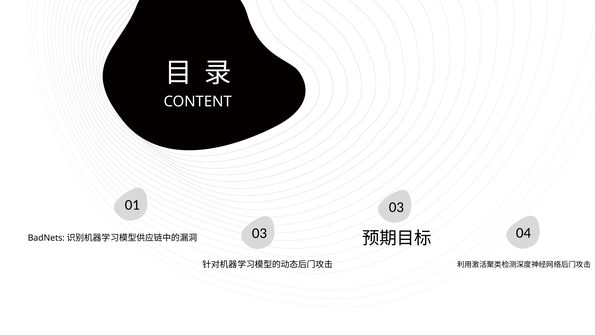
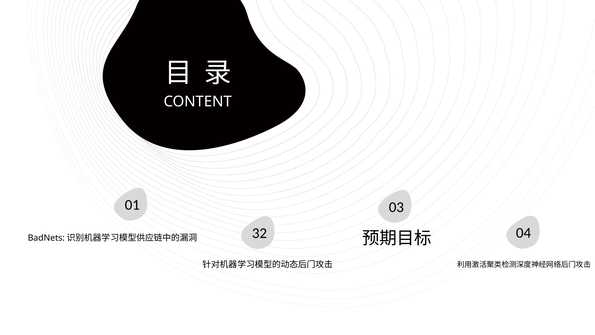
03: 03 -> 32 (259, 233)
